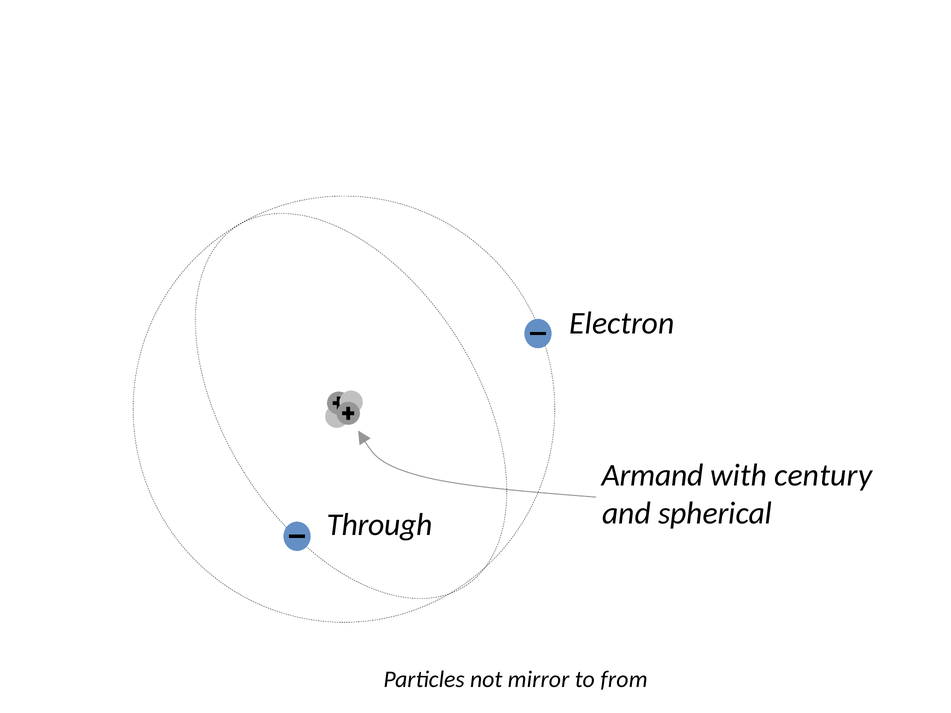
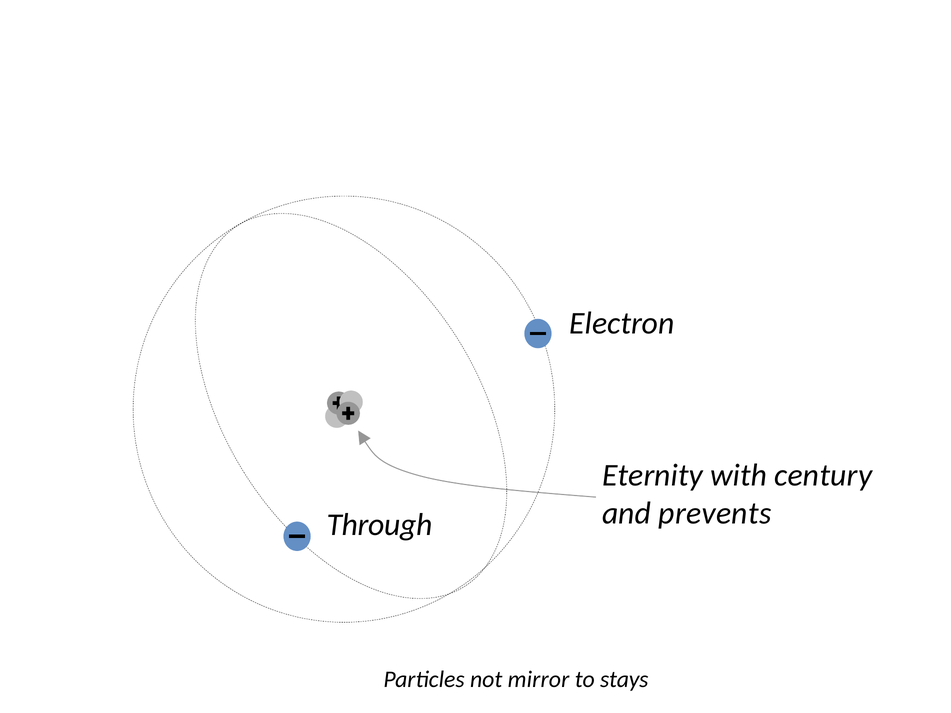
Armand: Armand -> Eternity (653, 476)
spherical: spherical -> prevents (715, 514)
from: from -> stays (624, 680)
